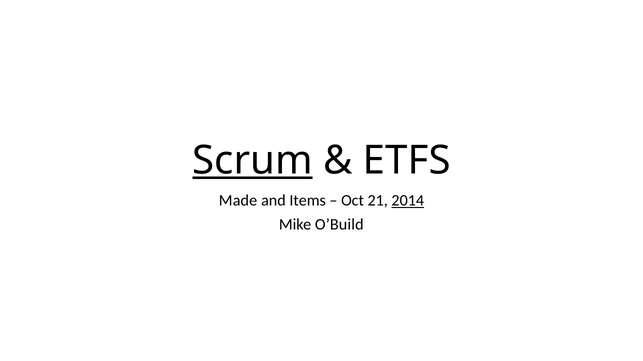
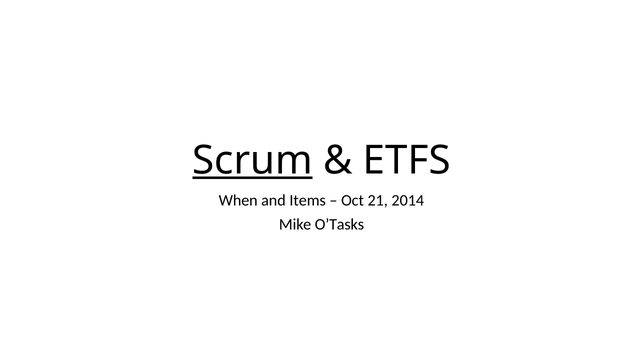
Made: Made -> When (238, 201)
2014 underline: present -> none (408, 201)
O’Build: O’Build -> O’Tasks (339, 225)
